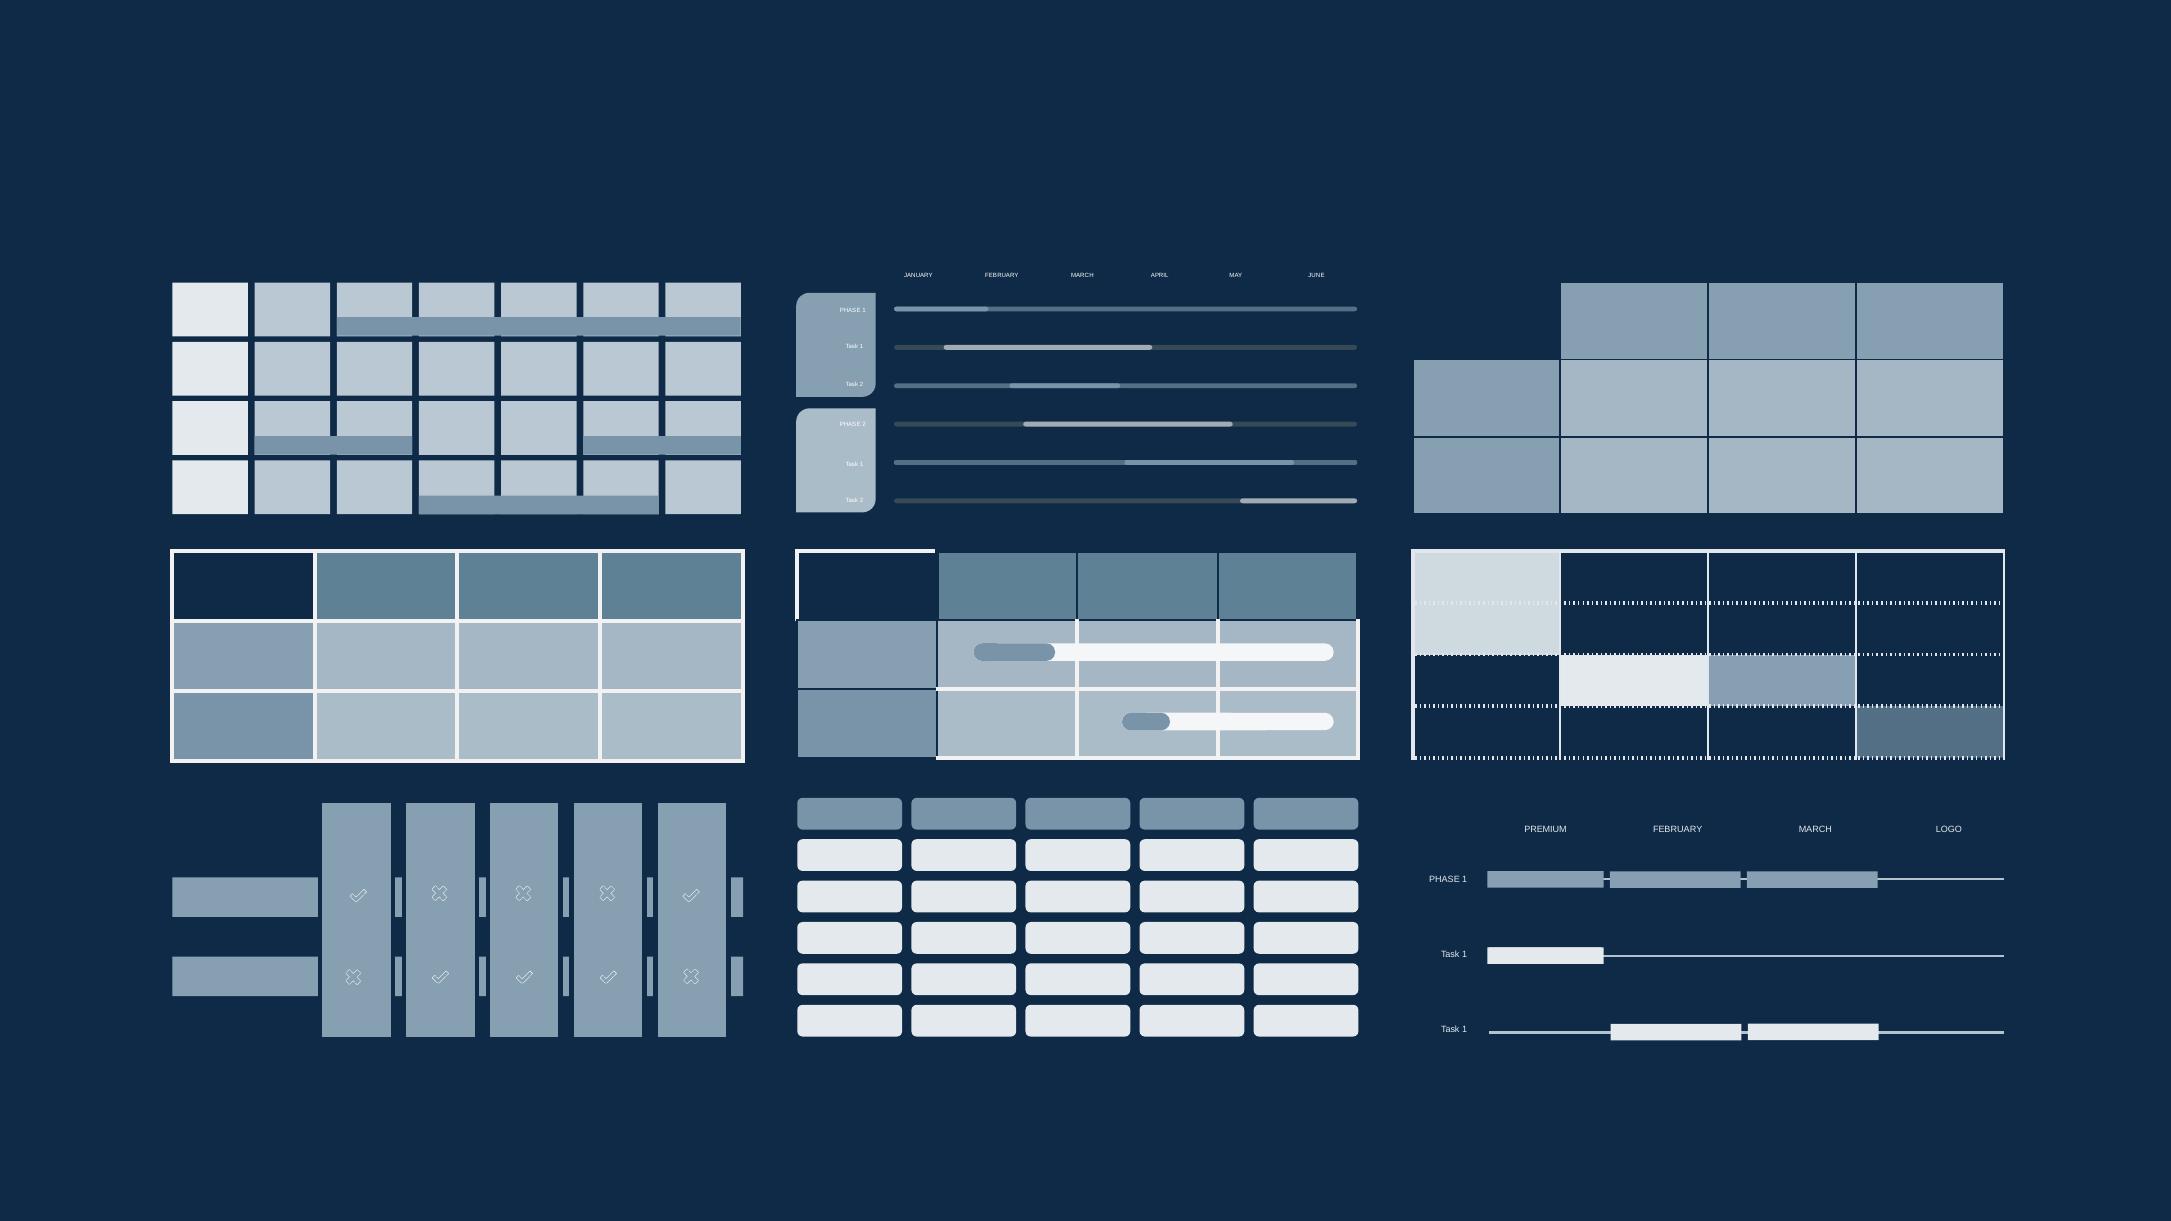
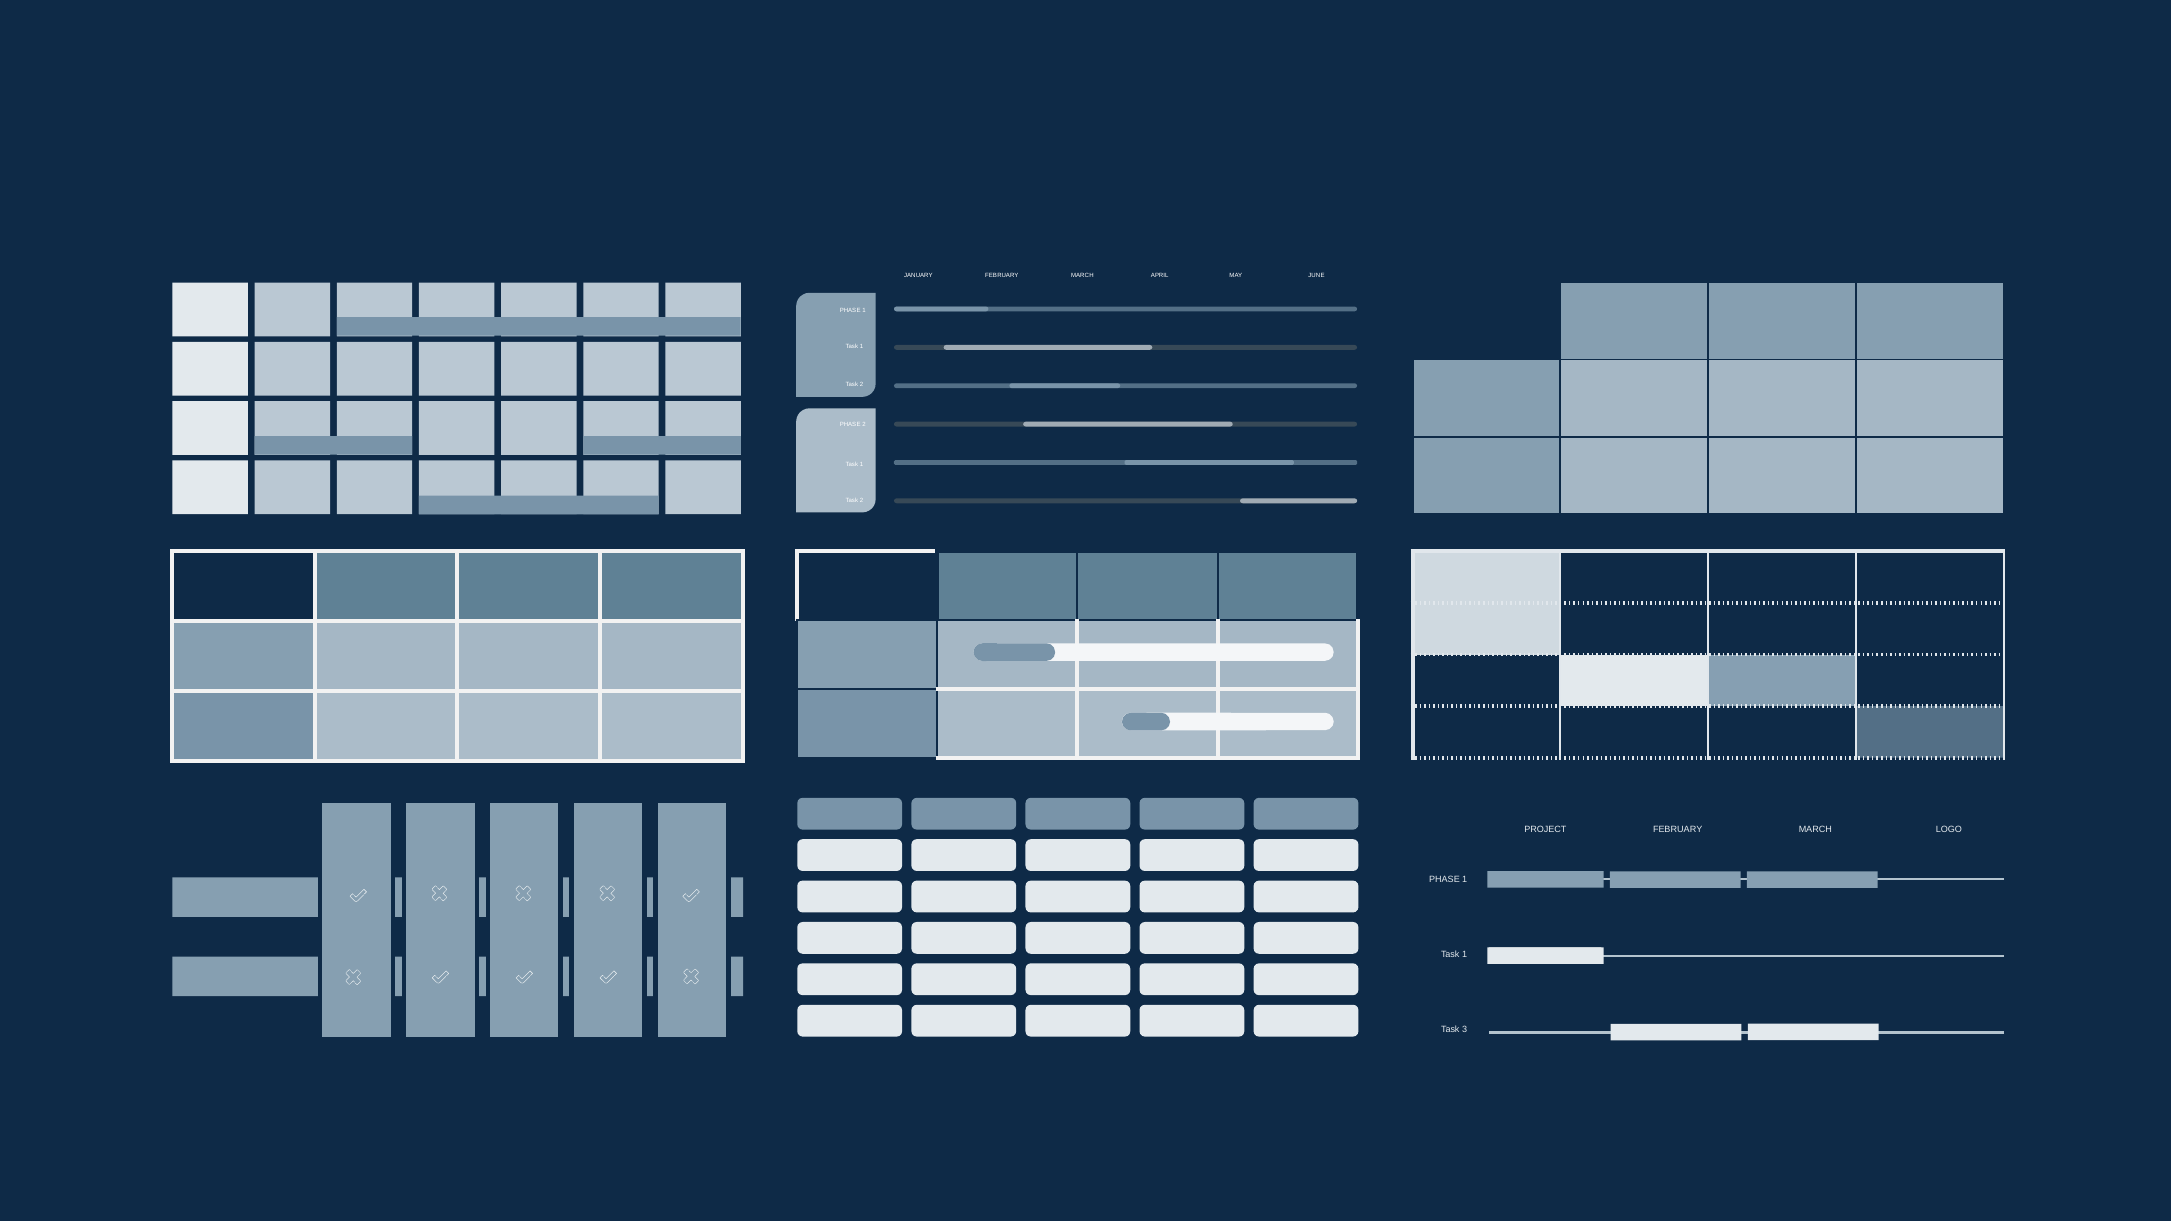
PREMIUM: PREMIUM -> PROJECT (1545, 830)
1: 1 -> 3 (1465, 1030)
